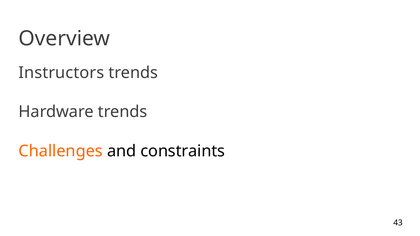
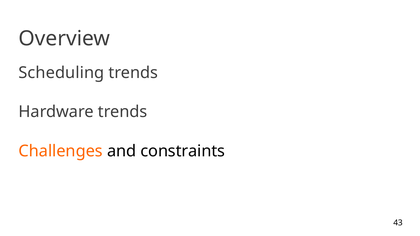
Instructors: Instructors -> Scheduling (61, 73)
